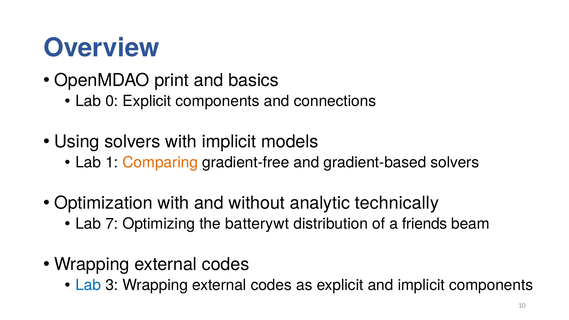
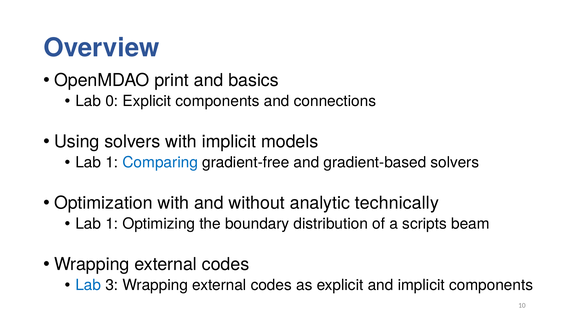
Comparing colour: orange -> blue (160, 163)
7: 7 -> 1 (112, 224)
batterywt: batterywt -> boundary (257, 224)
friends: friends -> scripts (425, 224)
